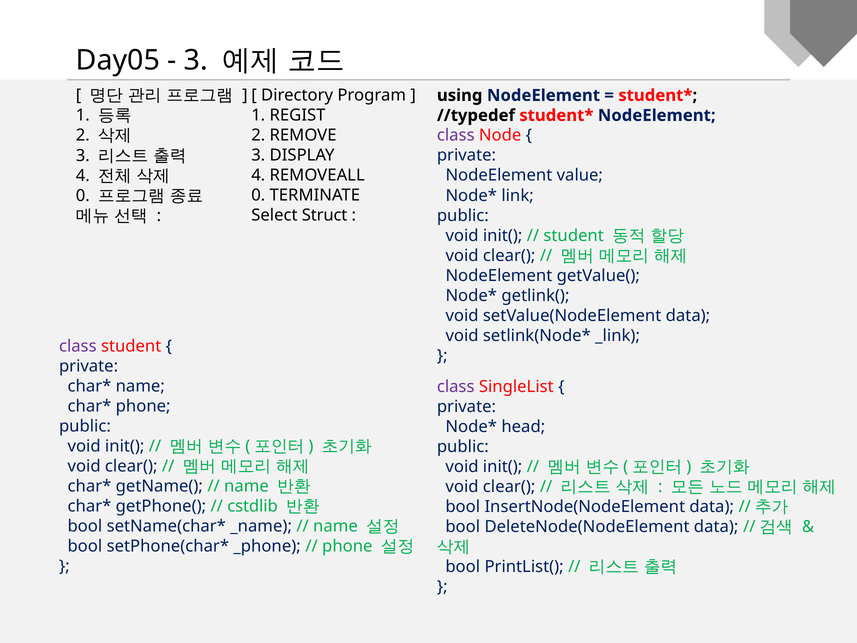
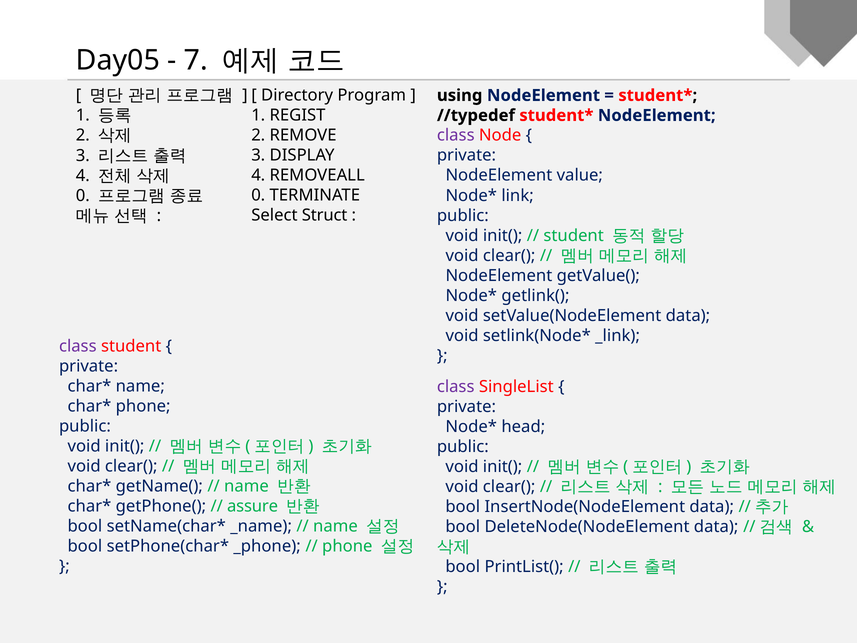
3: 3 -> 7 (196, 60)
cstdlib: cstdlib -> assure (253, 506)
